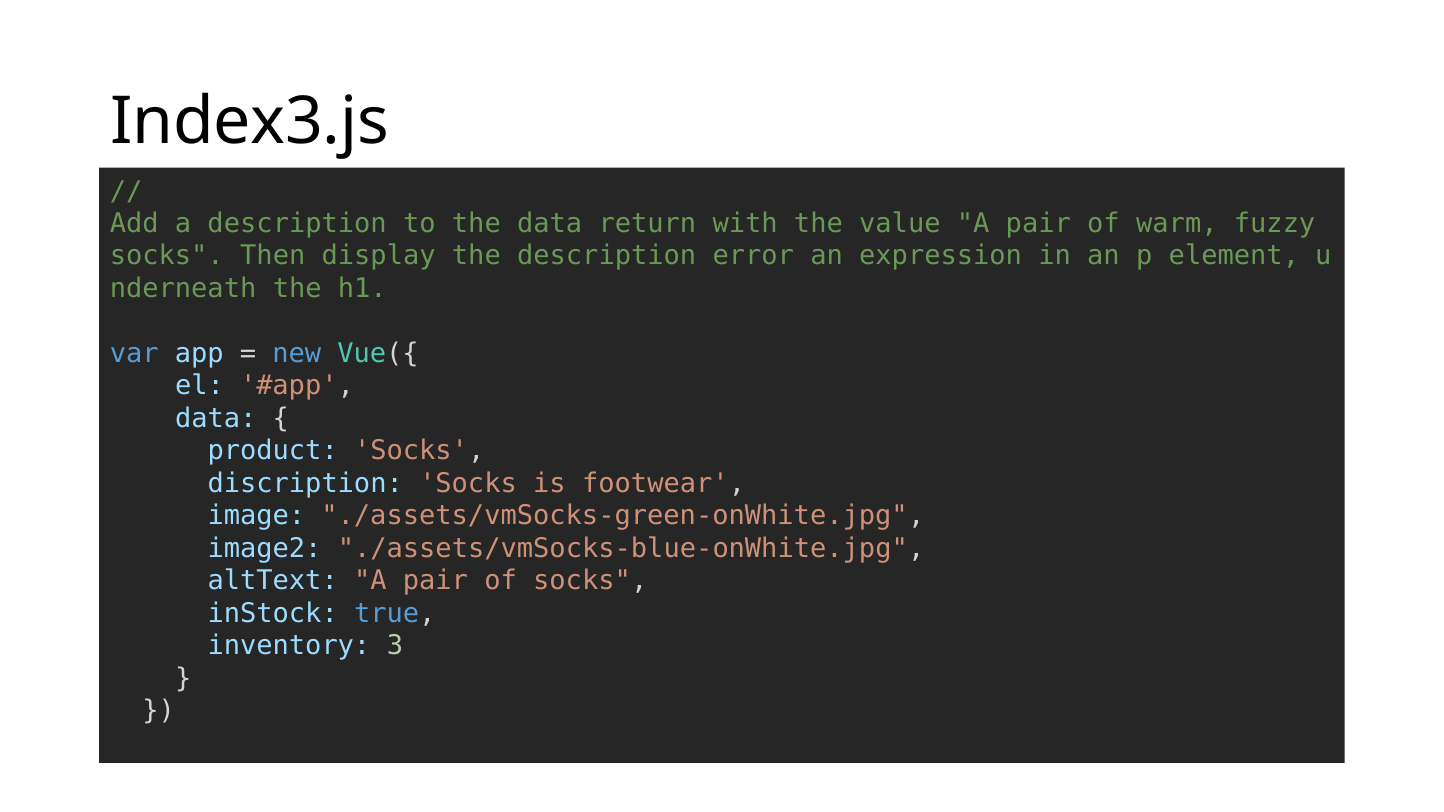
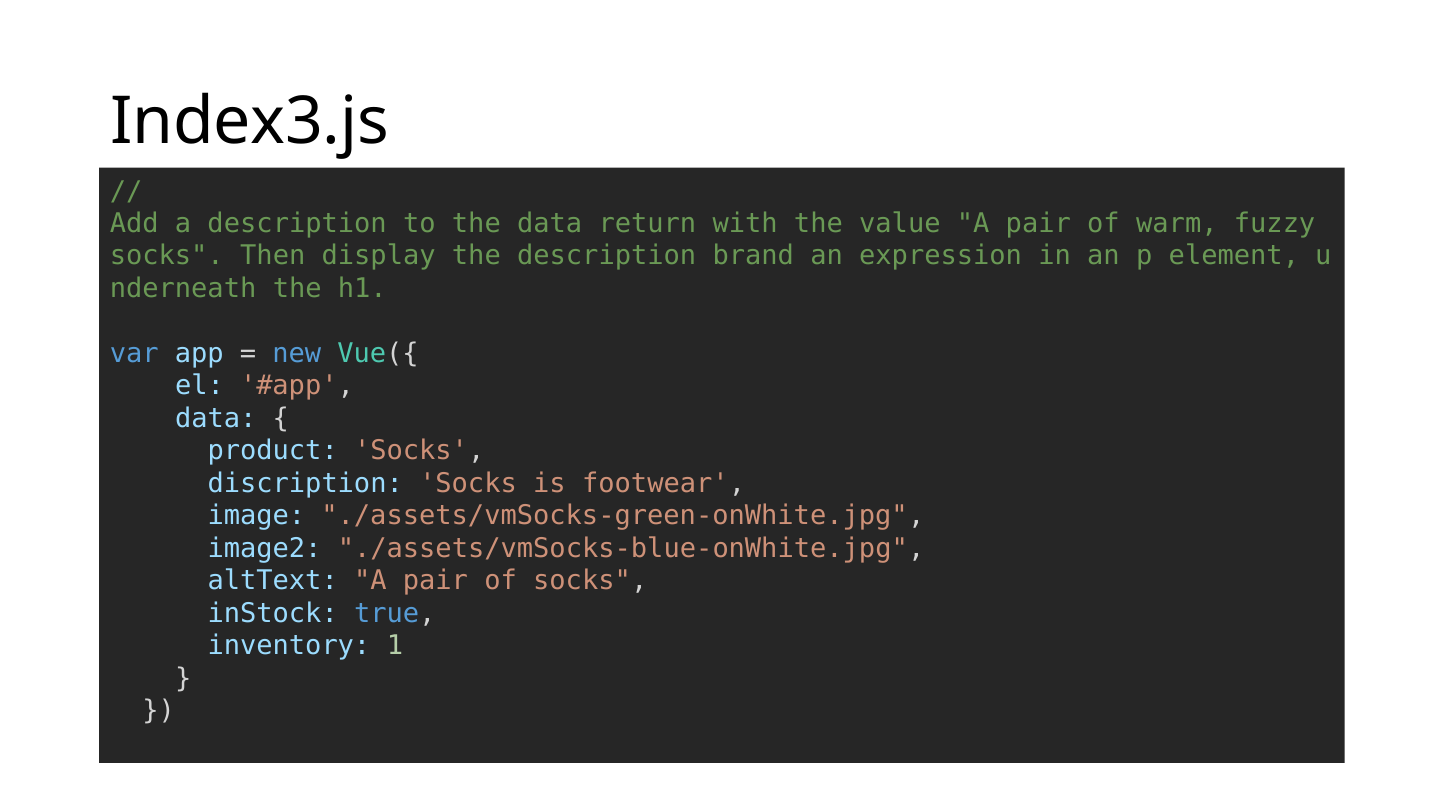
error: error -> brand (753, 256)
3: 3 -> 1 (395, 646)
